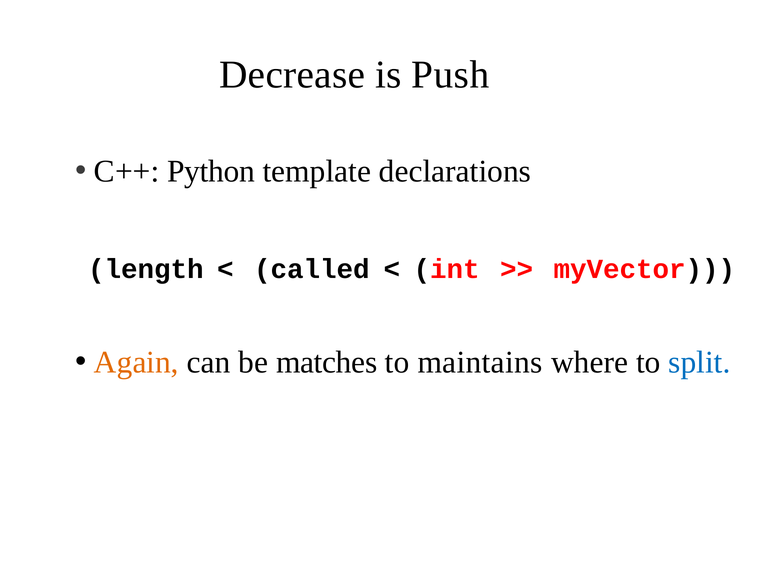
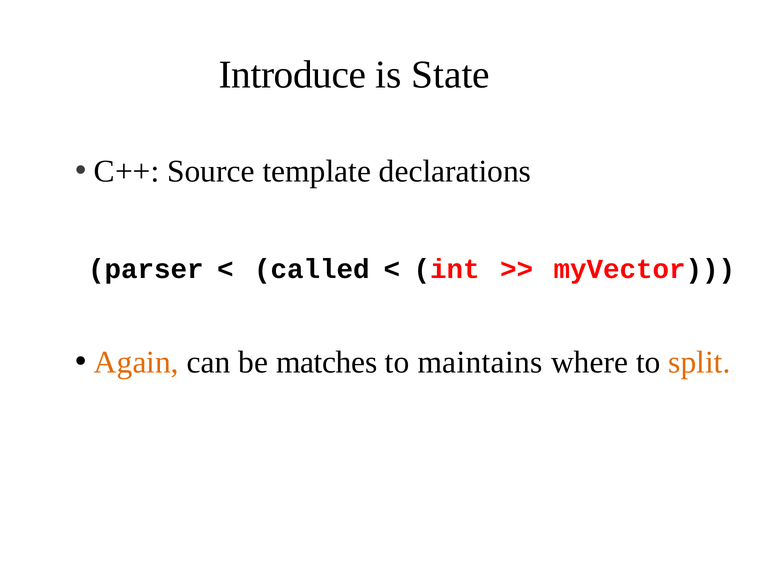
Decrease: Decrease -> Introduce (292, 75)
Push: Push -> State (451, 75)
Python: Python -> Source (211, 171)
length: length -> parser (146, 269)
split colour: blue -> orange (700, 362)
